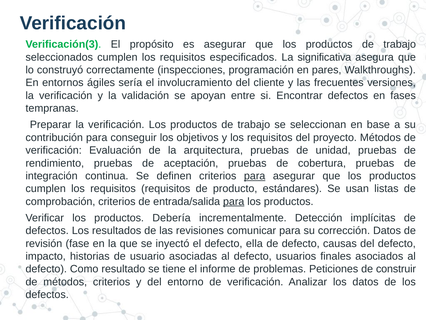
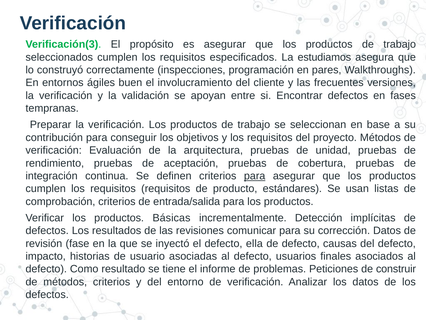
significativa: significativa -> estudiamos (324, 57)
sería: sería -> buen (130, 83)
para underline: present -> none (234, 201)
Debería: Debería -> Básicas (171, 218)
